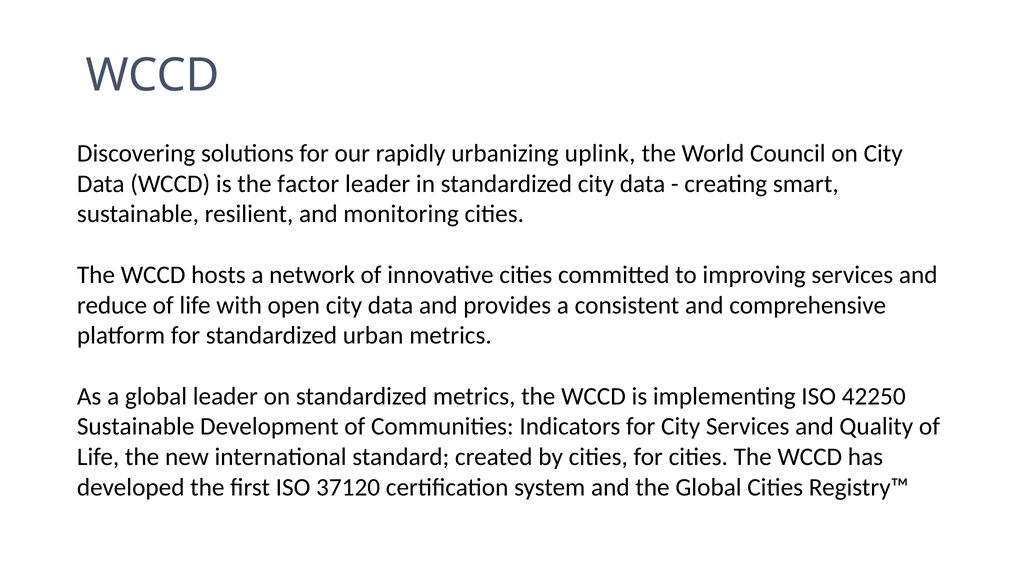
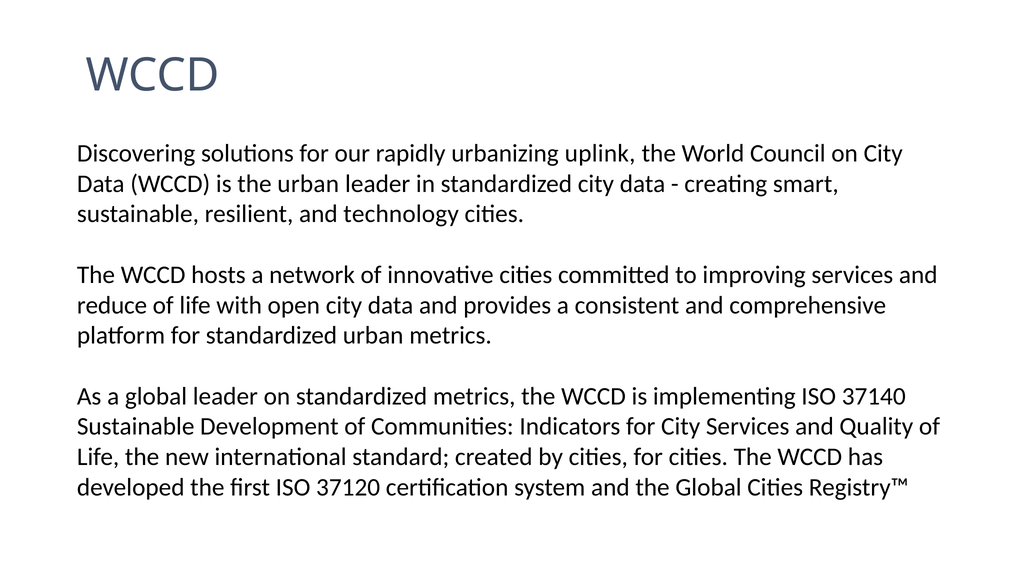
the factor: factor -> urban (308, 184)
monitoring: monitoring -> technology (401, 214)
42250: 42250 -> 37140 (874, 396)
